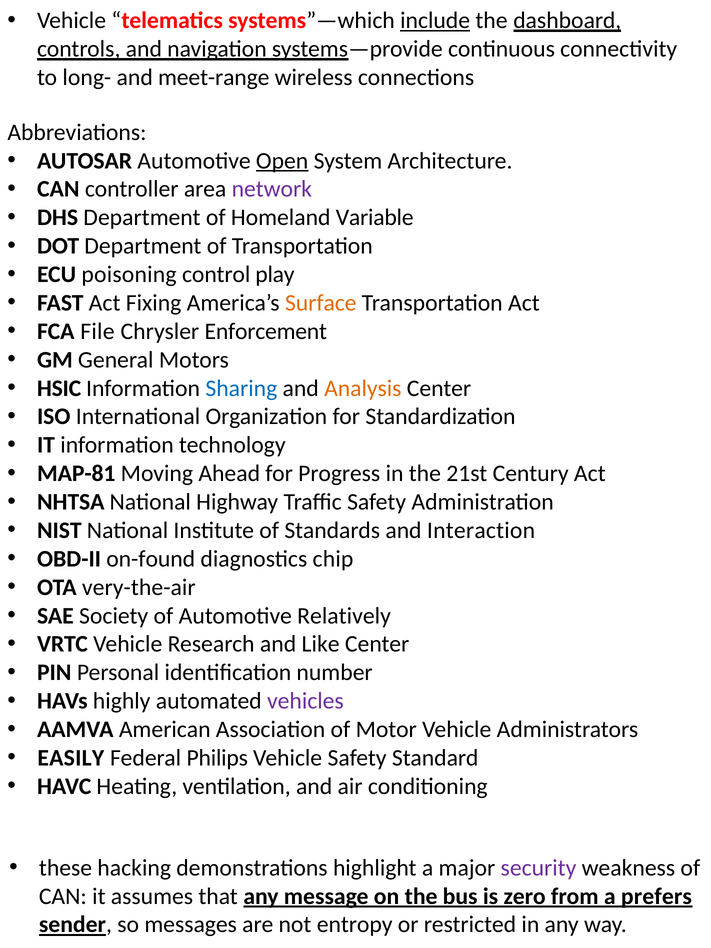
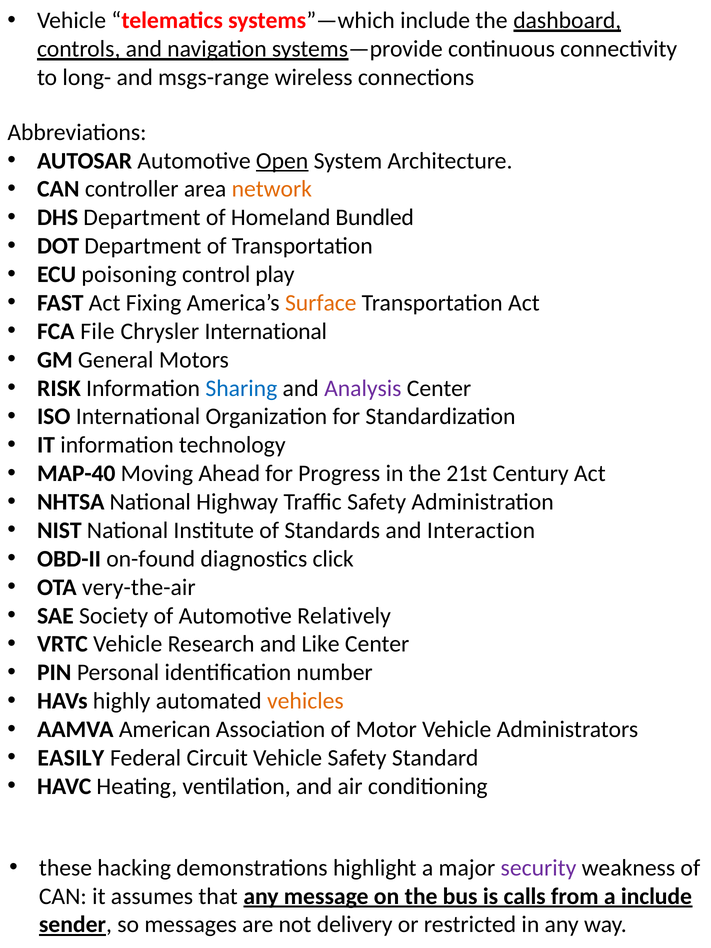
include underline: present -> none (435, 21)
meet-range: meet-range -> msgs-range (214, 77)
network colour: purple -> orange (272, 189)
Variable: Variable -> Bundled (375, 218)
Chrysler Enforcement: Enforcement -> International (266, 331)
HSIC: HSIC -> RISK (59, 388)
Analysis colour: orange -> purple (363, 388)
MAP-81: MAP-81 -> MAP-40 (76, 474)
chip: chip -> click (333, 559)
vehicles colour: purple -> orange (305, 701)
Philips: Philips -> Circuit (217, 758)
zero: zero -> calls (525, 896)
a prefers: prefers -> include (656, 896)
entropy: entropy -> delivery (355, 925)
